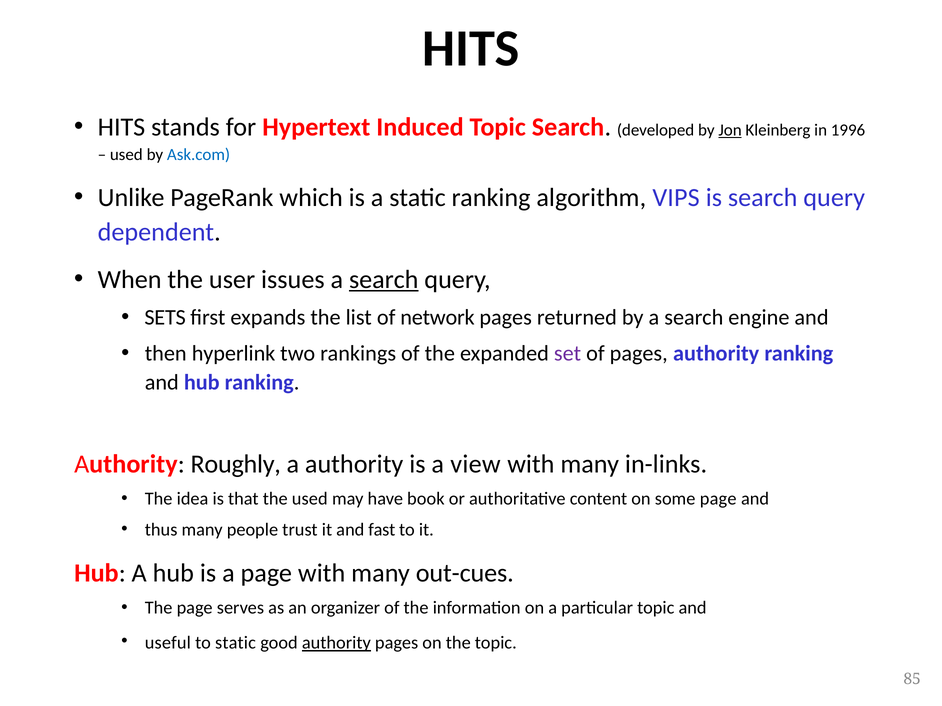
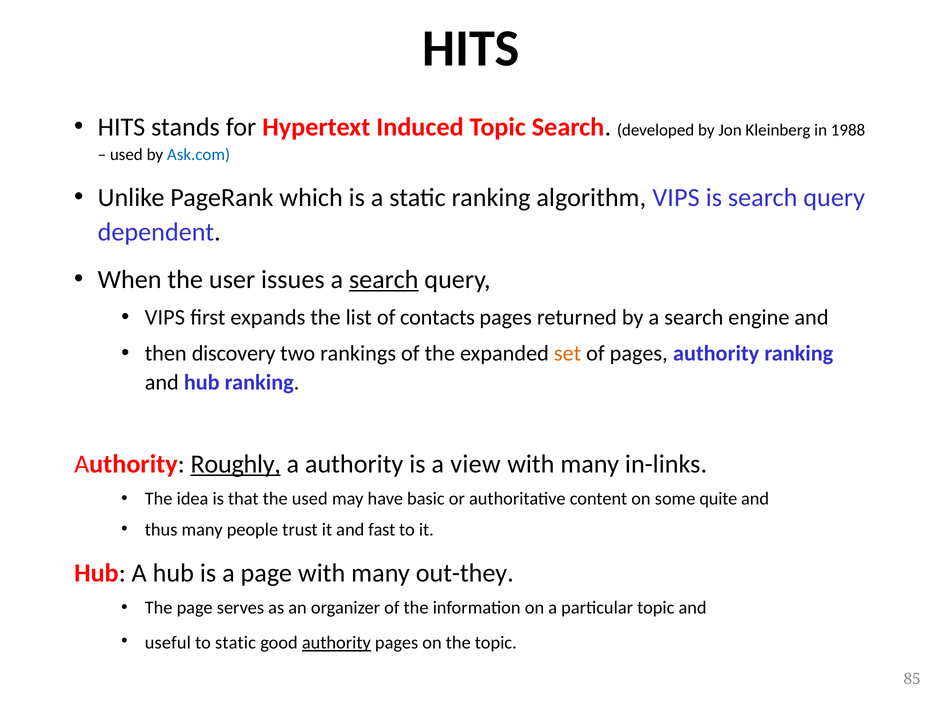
Jon underline: present -> none (730, 130)
1996: 1996 -> 1988 (848, 130)
SETS: SETS -> VIPS (165, 318)
network: network -> contacts (438, 318)
hyperlink: hyperlink -> discovery (234, 354)
set colour: purple -> orange (568, 354)
Roughly underline: none -> present (236, 464)
book: book -> basic (426, 499)
some page: page -> quite (718, 499)
out-cues: out-cues -> out-they (465, 573)
